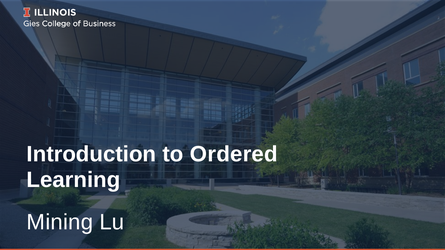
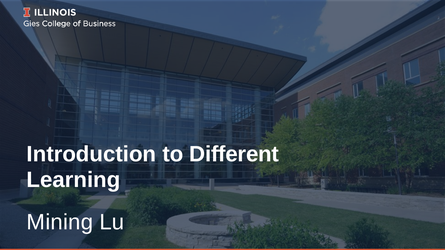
Ordered: Ordered -> Different (234, 155)
